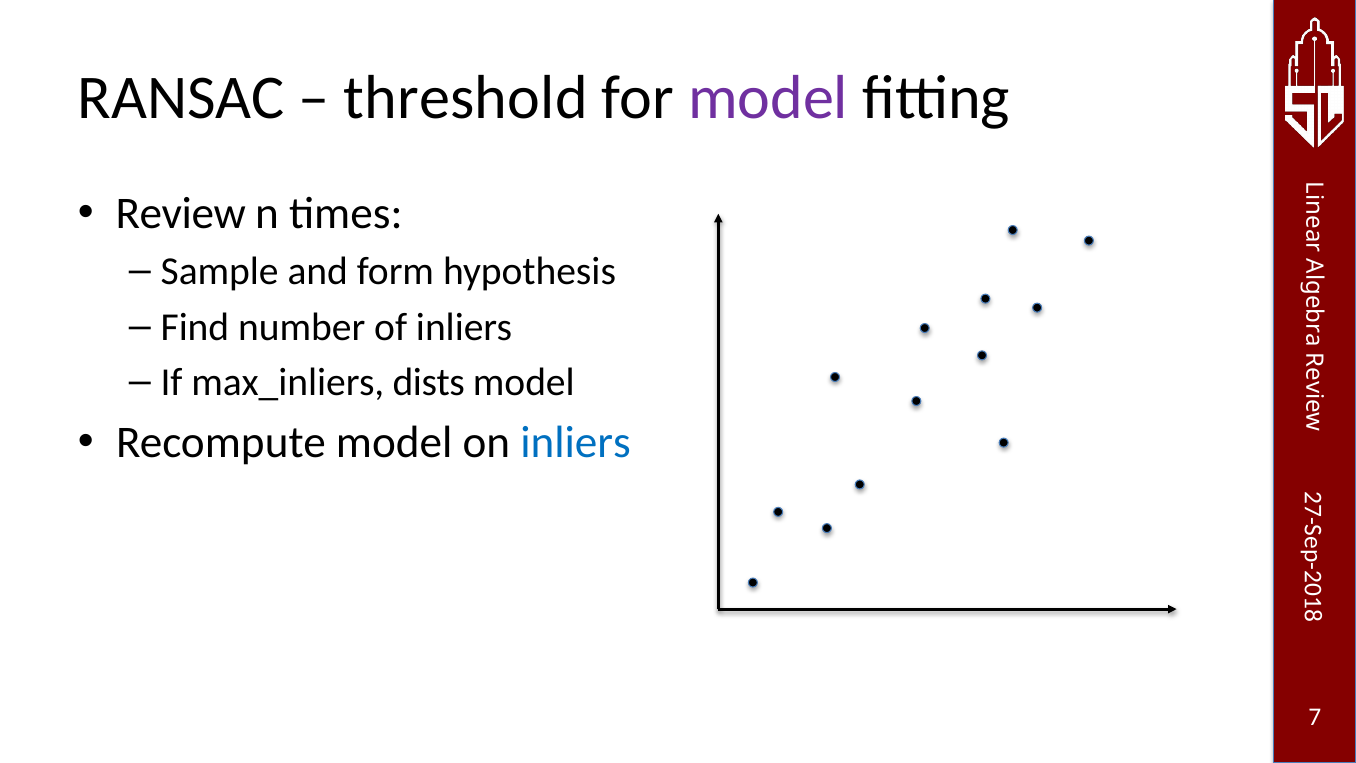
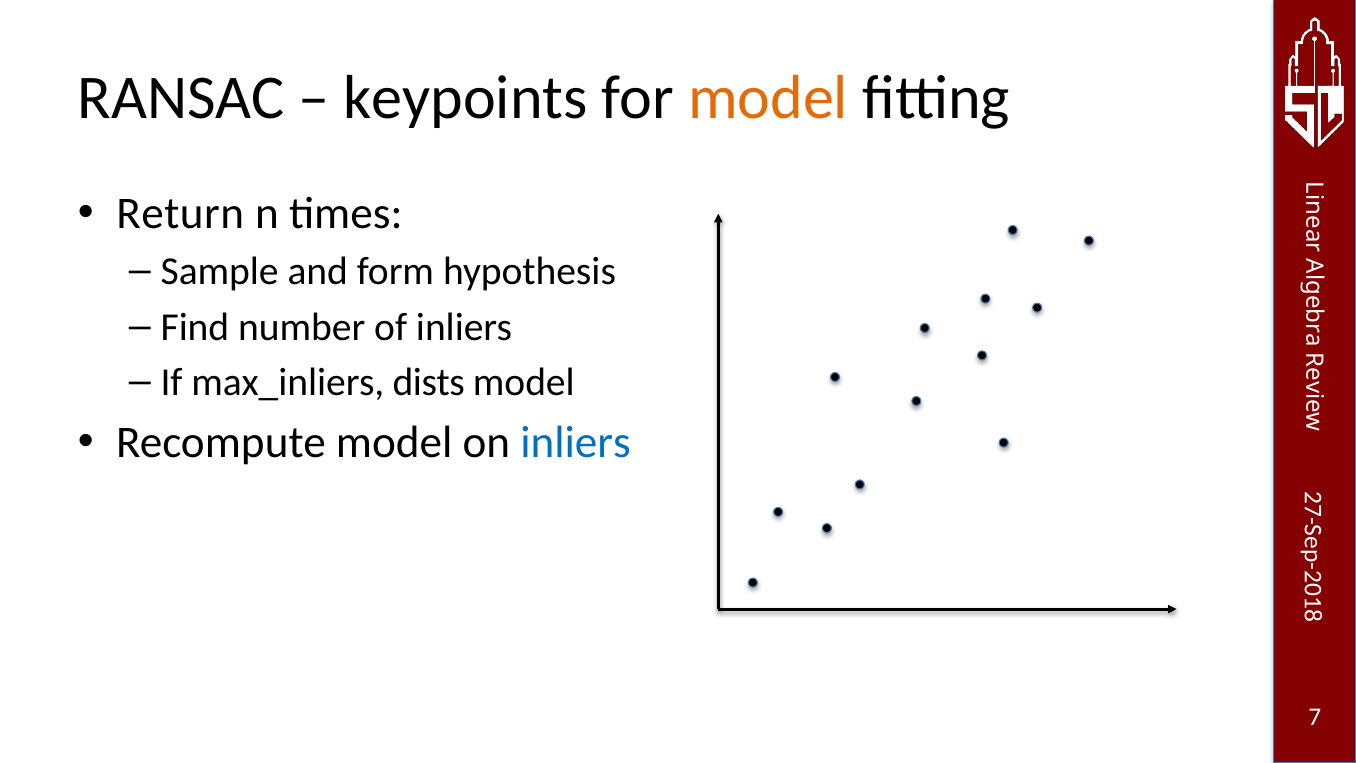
threshold: threshold -> keypoints (466, 98)
model colour: purple -> orange (768, 98)
Review: Review -> Return (180, 213)
